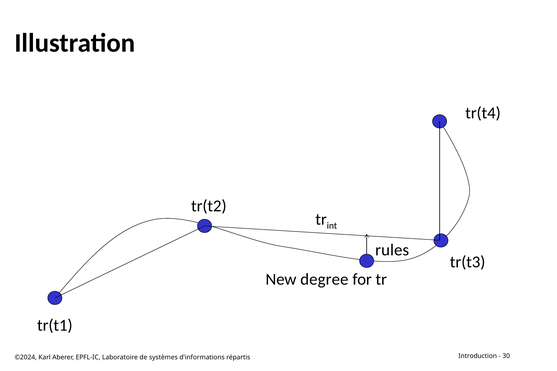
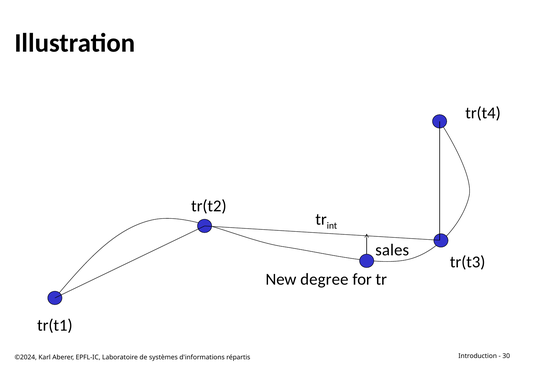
rules: rules -> sales (392, 250)
